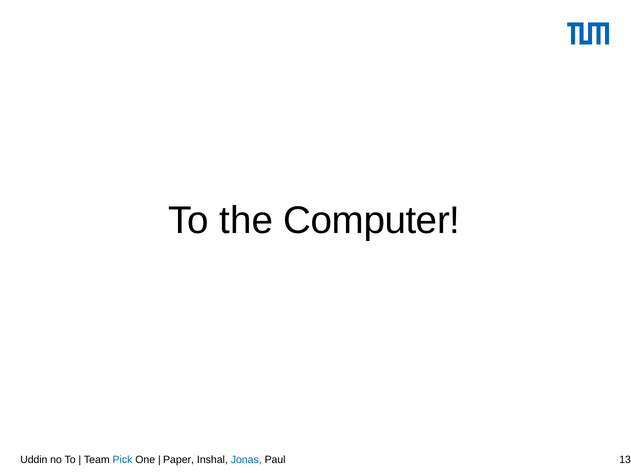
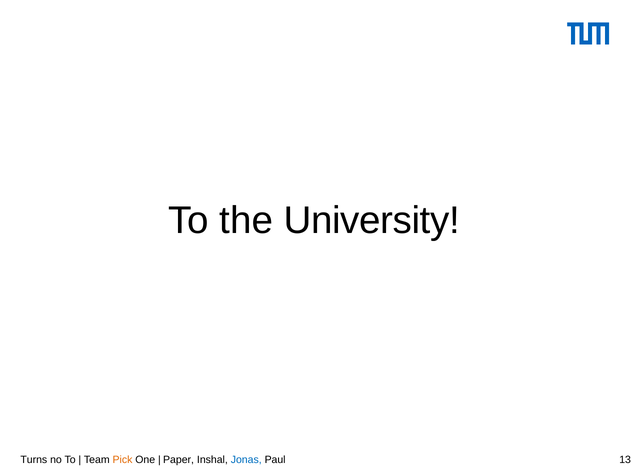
Computer: Computer -> University (372, 221)
Uddin: Uddin -> Turns (34, 460)
Pick colour: blue -> orange (123, 460)
